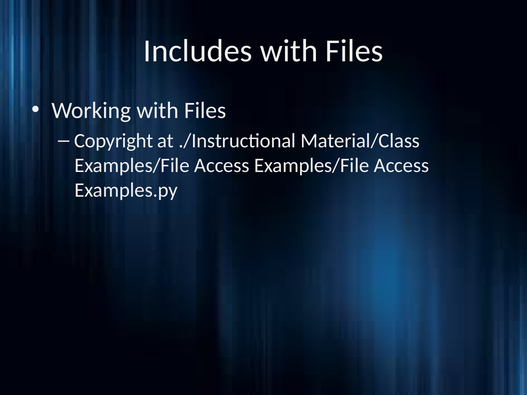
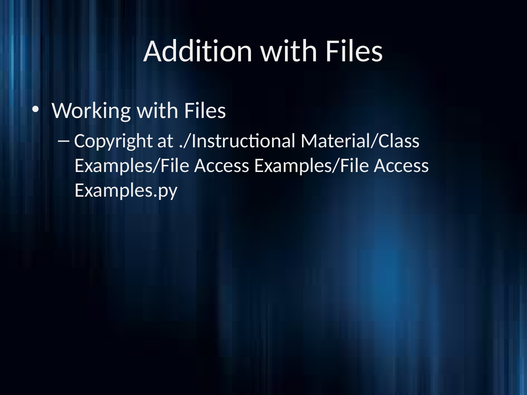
Includes: Includes -> Addition (198, 51)
